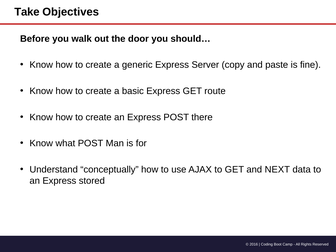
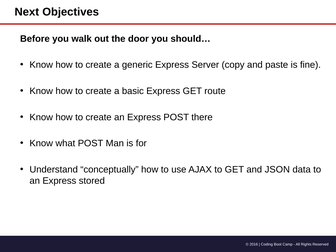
Take: Take -> Next (27, 12)
NEXT: NEXT -> JSON (277, 170)
